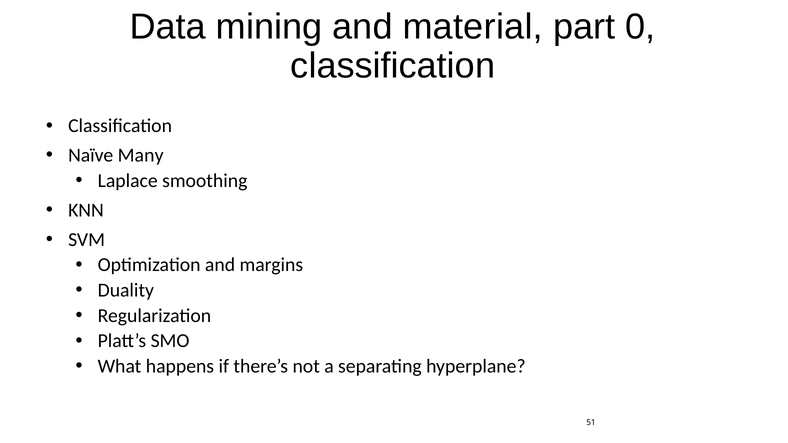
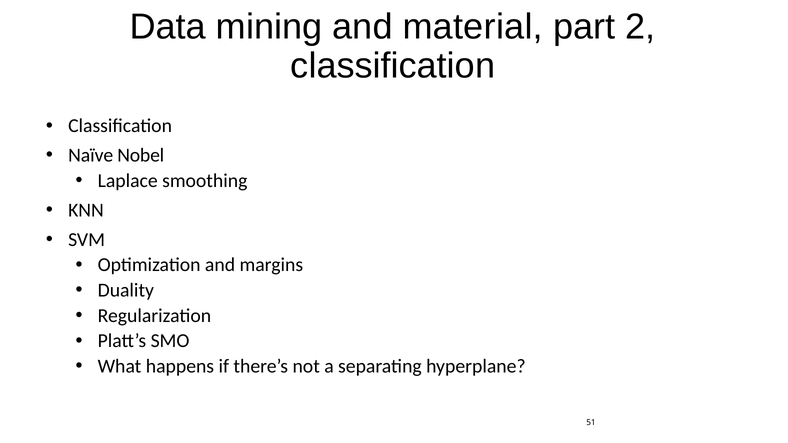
0: 0 -> 2 (640, 27)
Many: Many -> Nobel (141, 155)
